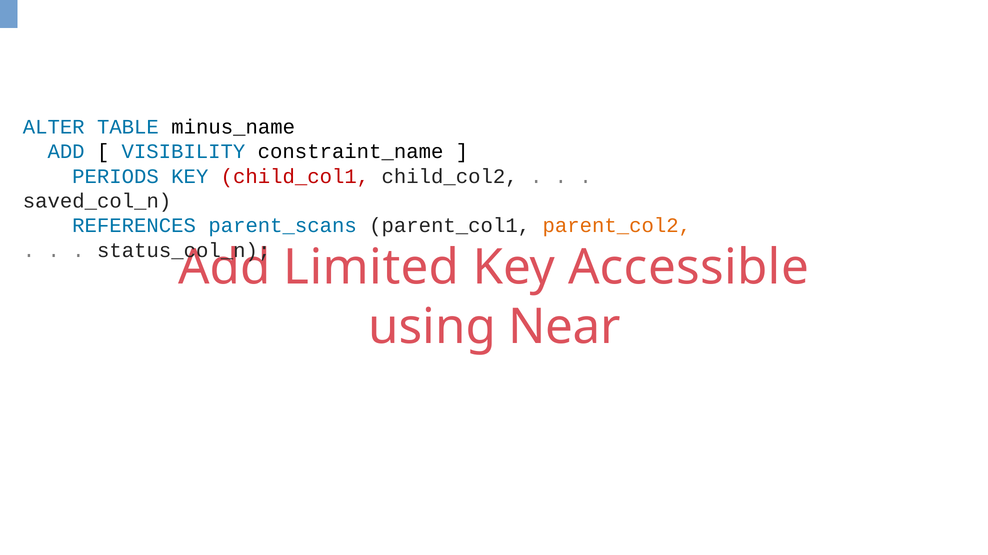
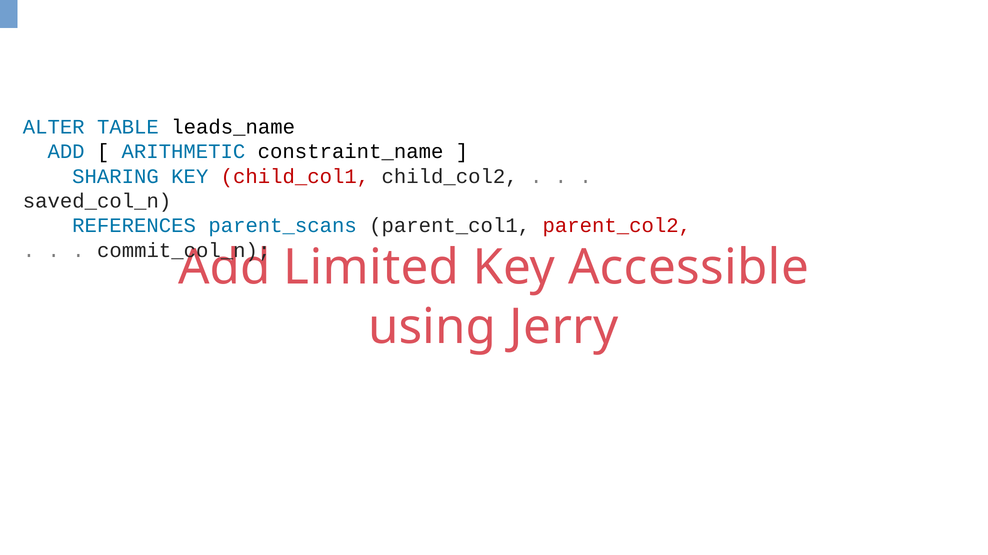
minus_name: minus_name -> leads_name (233, 127)
VISIBILITY: VISIBILITY -> ARITHMETIC (183, 152)
PERIODS: PERIODS -> SHARING (116, 177)
parent_col2 colour: orange -> red (617, 226)
status_col_n: status_col_n -> commit_col_n (184, 251)
Near: Near -> Jerry (564, 327)
